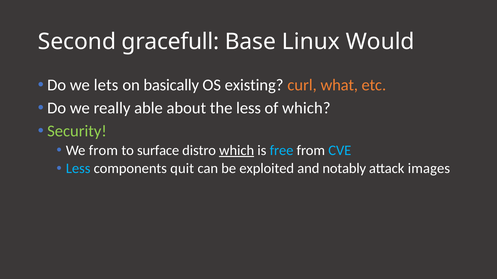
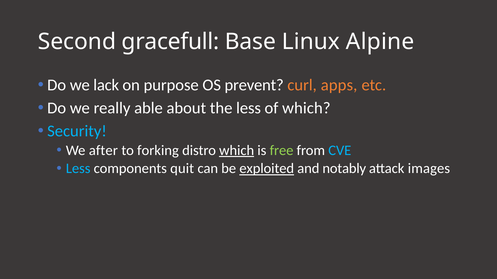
Would: Would -> Alpine (380, 42)
lets: lets -> lack (106, 85)
basically: basically -> purpose (171, 85)
existing: existing -> prevent (254, 85)
what: what -> apps (339, 85)
Security colour: light green -> light blue (77, 131)
We from: from -> after (103, 151)
surface: surface -> forking (158, 151)
free colour: light blue -> light green (282, 151)
exploited underline: none -> present (267, 169)
